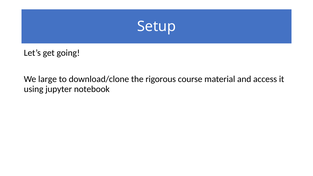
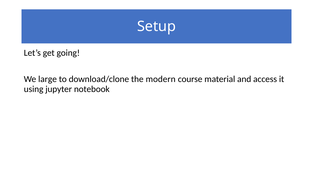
rigorous: rigorous -> modern (161, 79)
